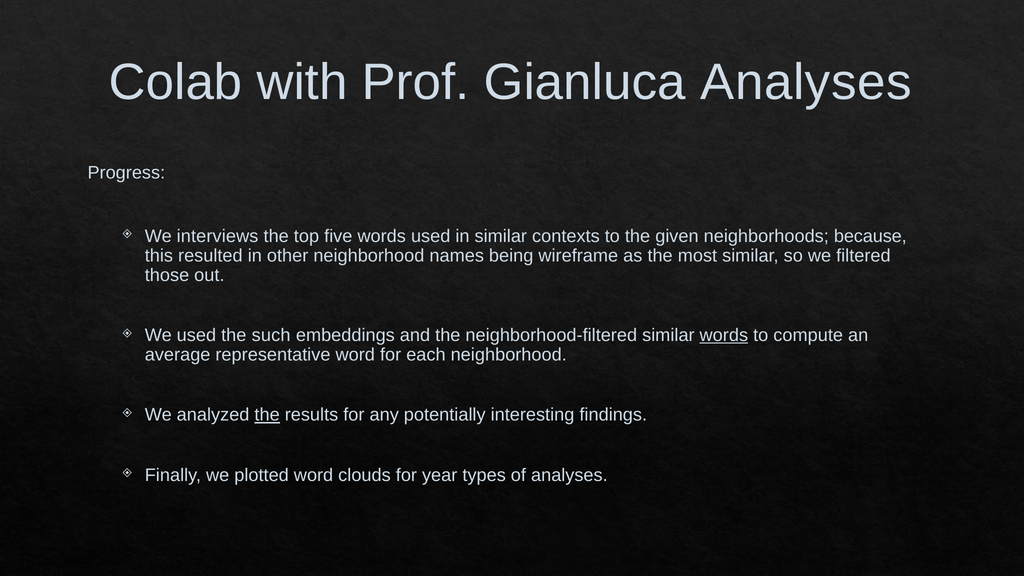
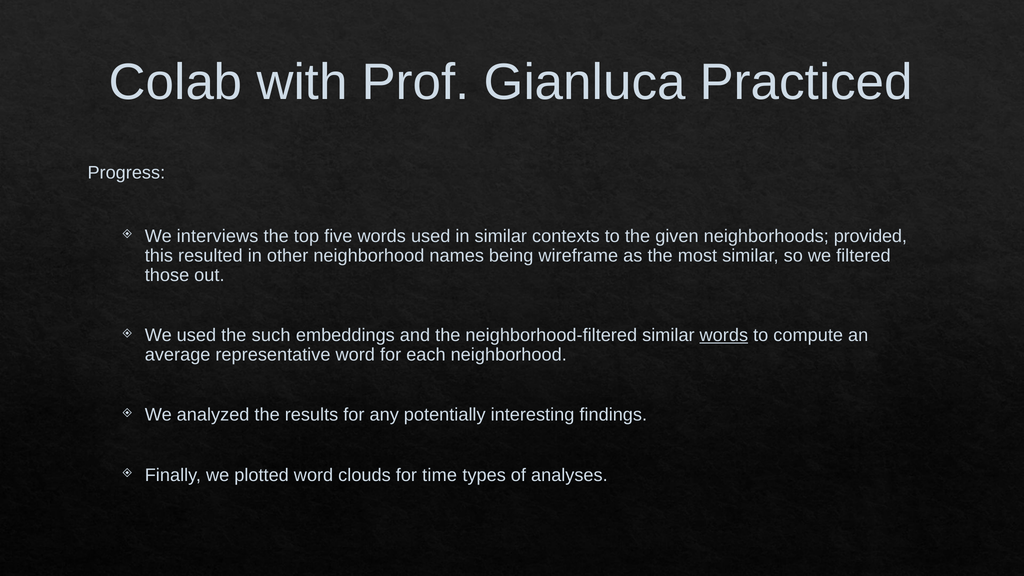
Gianluca Analyses: Analyses -> Practiced (806, 82)
because: because -> provided (870, 236)
the underline: present -> none (267, 415)
year: year -> time (440, 475)
